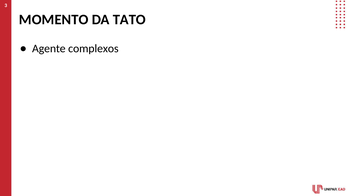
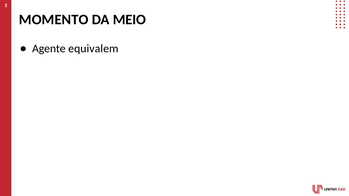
TATO: TATO -> MEIO (129, 20)
complexos: complexos -> equivalem (93, 49)
